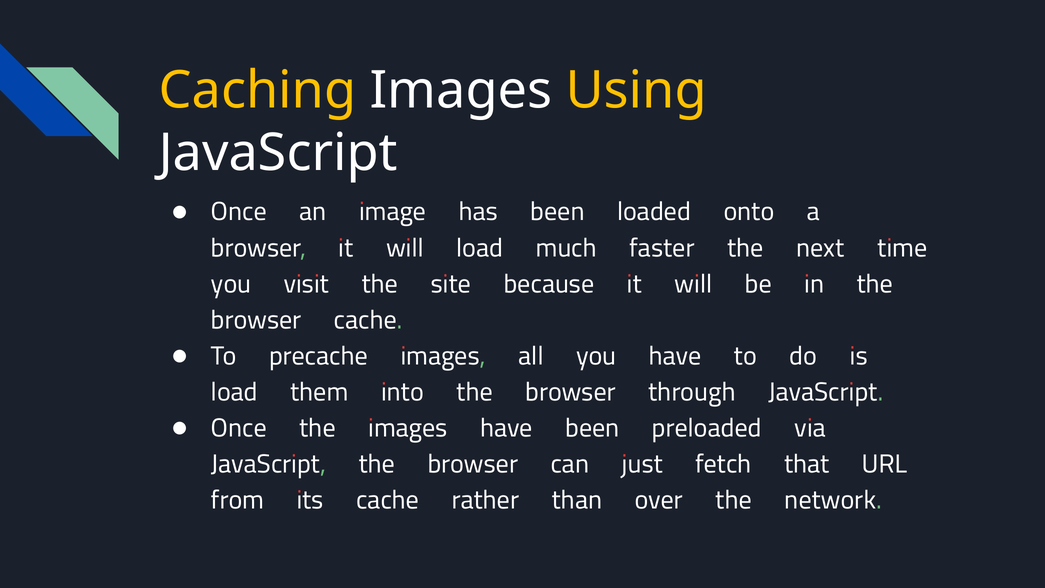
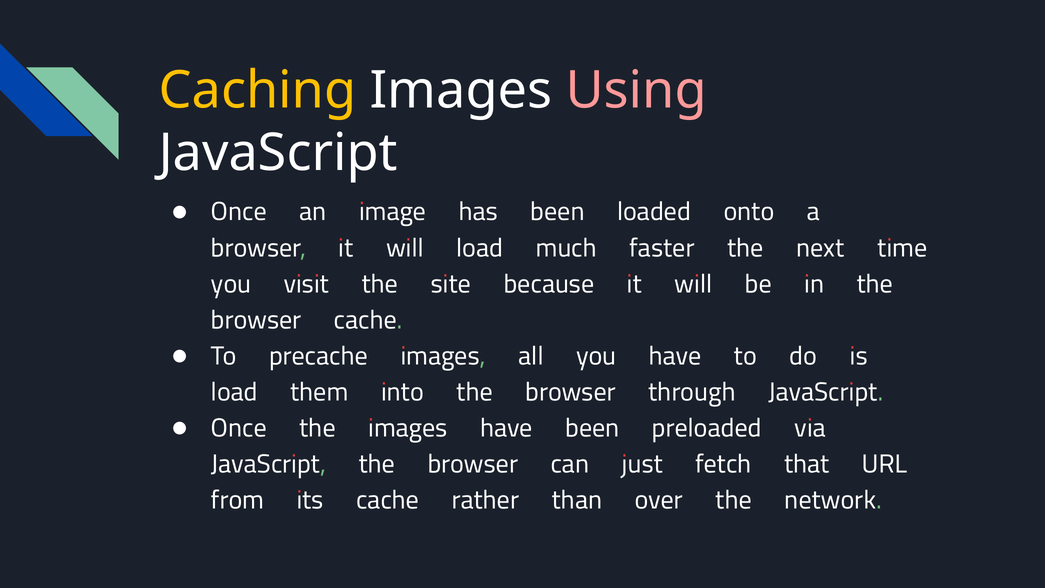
Using colour: yellow -> pink (636, 90)
